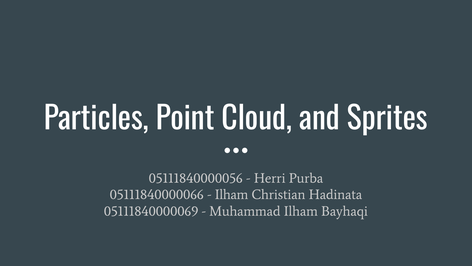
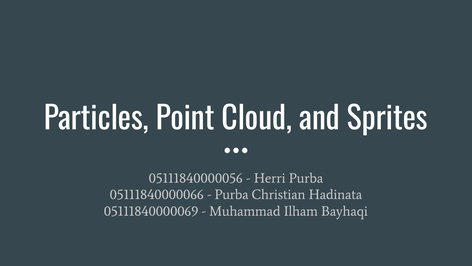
Ilham: Ilham -> Purba (232, 194)
